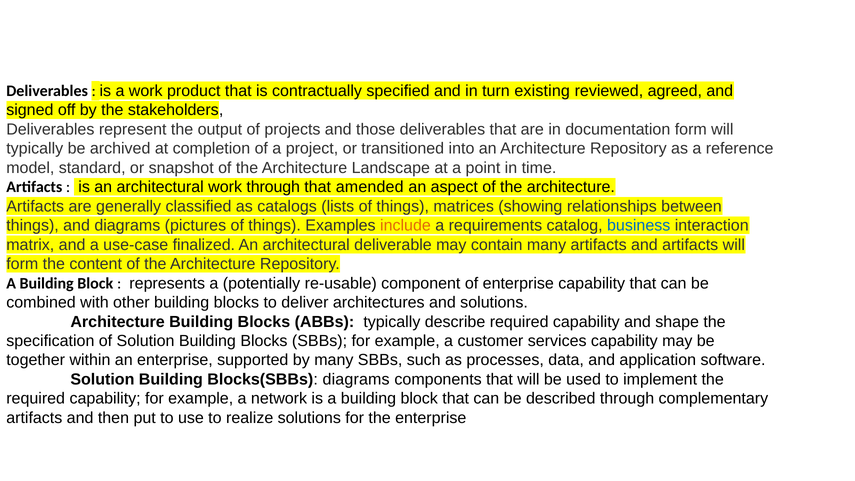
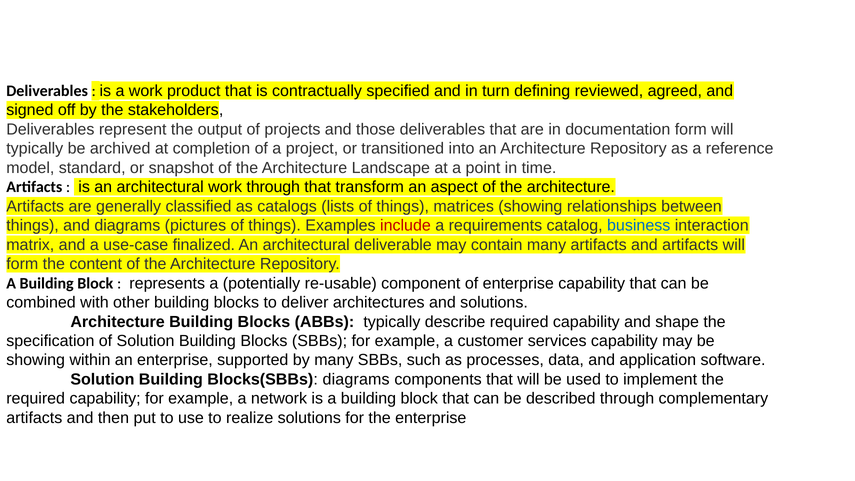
existing: existing -> defining (542, 91)
amended: amended -> transform (370, 187)
include colour: orange -> red (405, 225)
together: together -> showing (36, 360)
